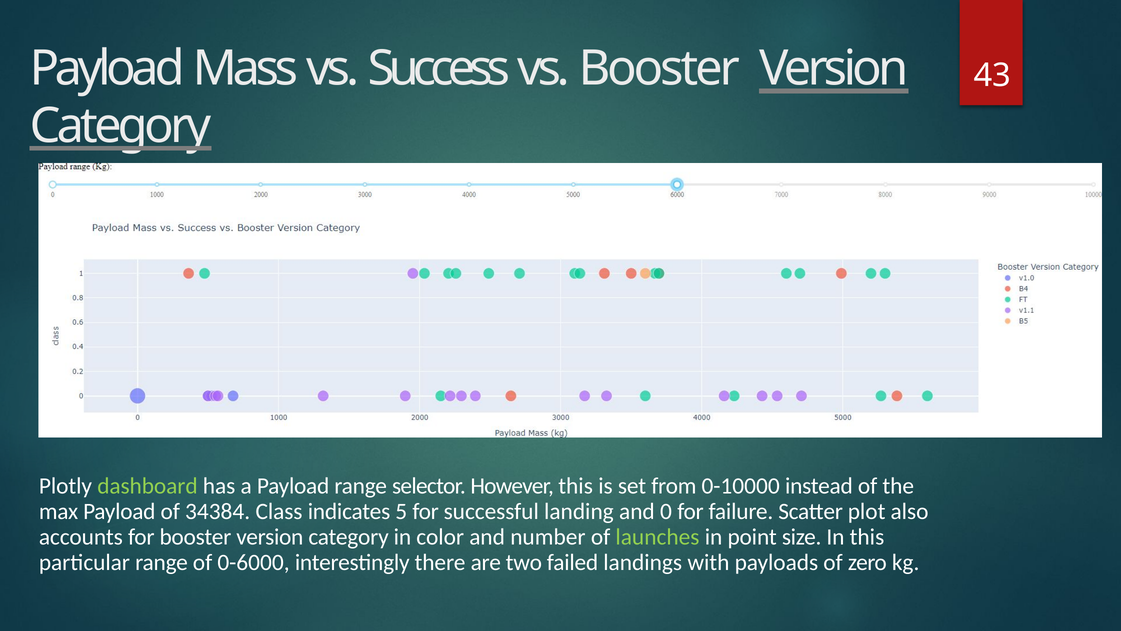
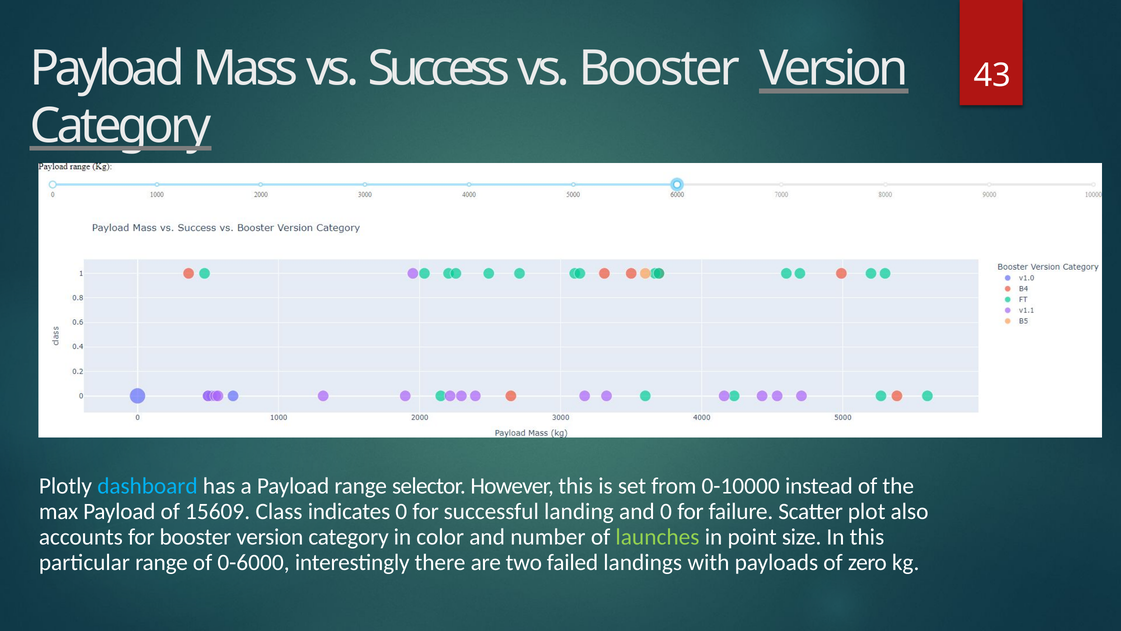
dashboard colour: light green -> light blue (147, 486)
34384: 34384 -> 15609 (218, 511)
indicates 5: 5 -> 0 (401, 511)
